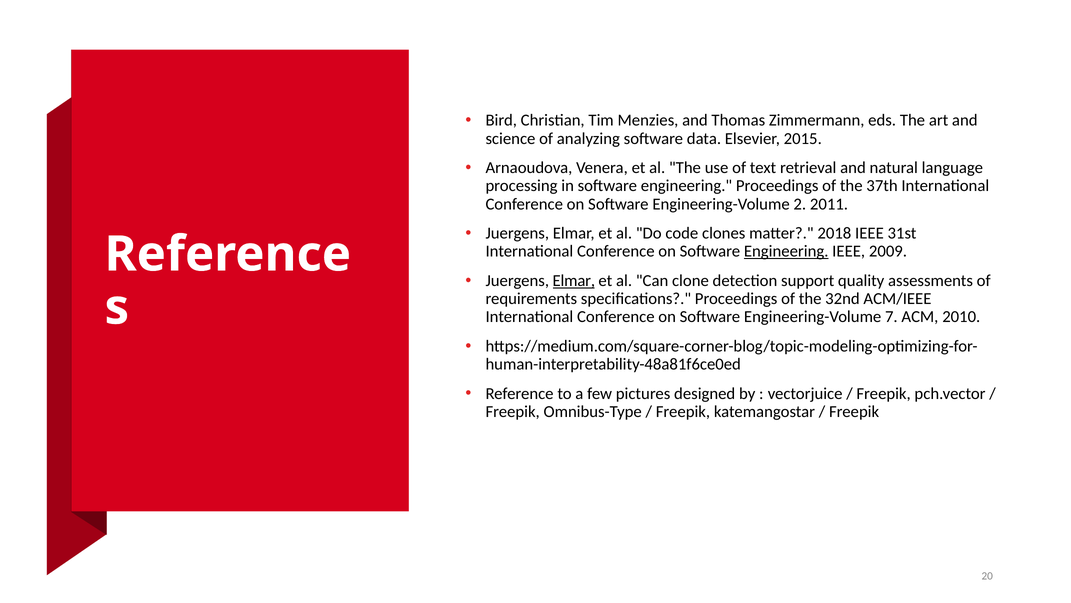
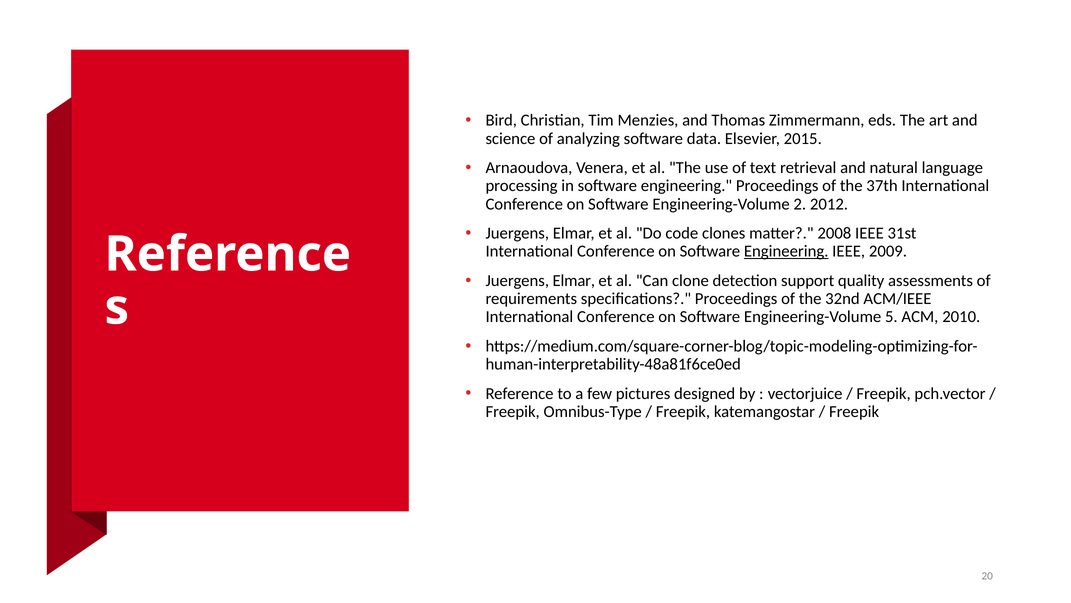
2011: 2011 -> 2012 (829, 204)
2018: 2018 -> 2008 (834, 233)
Elmar underline: present -> none (574, 280)
7: 7 -> 5 (891, 317)
